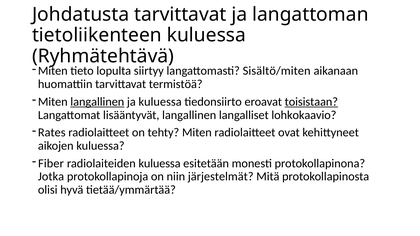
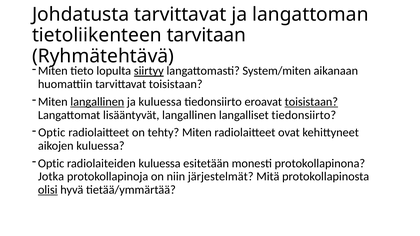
tietoliikenteen kuluessa: kuluessa -> tarvitaan (206, 35)
siirtyy underline: none -> present (149, 71)
Sisältö/miten: Sisältö/miten -> System/miten (277, 71)
tarvittavat termistöä: termistöä -> toisistaan (176, 84)
langalliset lohkokaavio: lohkokaavio -> tiedonsiirto (304, 115)
Rates: Rates -> Optic (52, 133)
Fiber: Fiber -> Optic (51, 164)
olisi underline: none -> present (48, 190)
